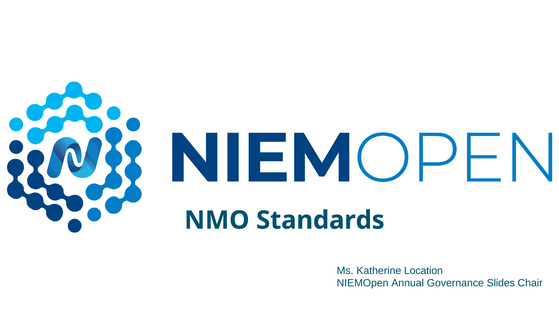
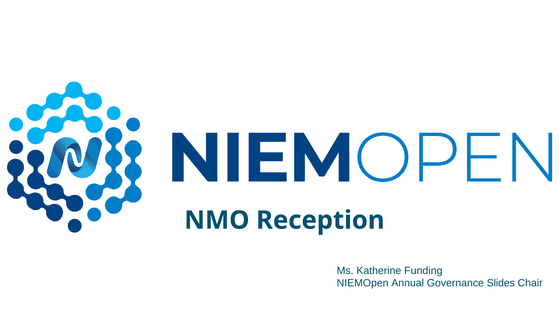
Standards: Standards -> Reception (320, 221)
Location: Location -> Funding (423, 271)
